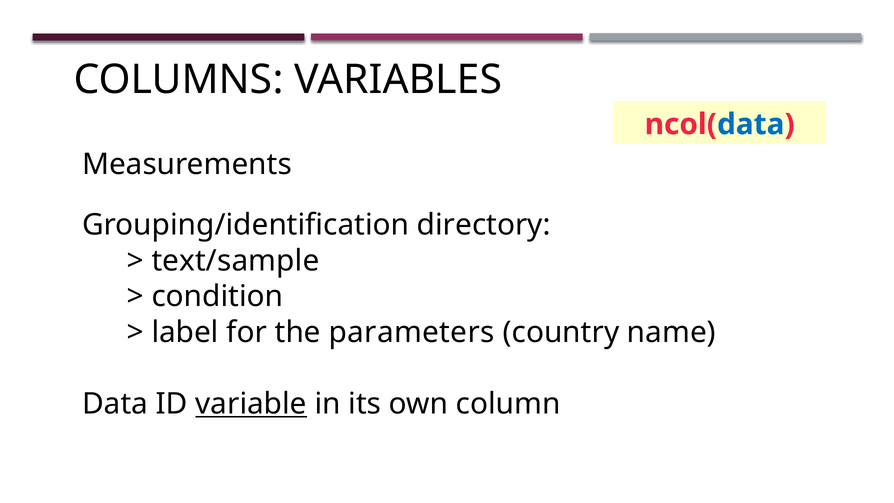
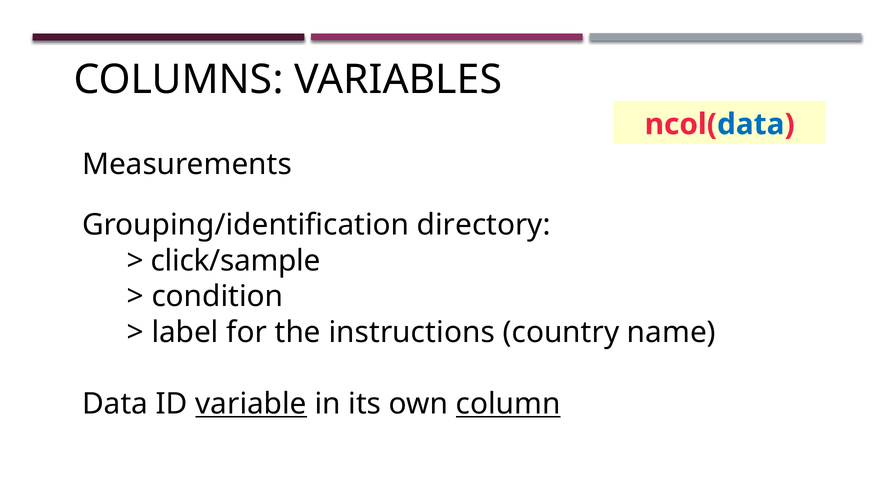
text/sample: text/sample -> click/sample (236, 261)
parameters: parameters -> instructions (412, 332)
column underline: none -> present (508, 404)
